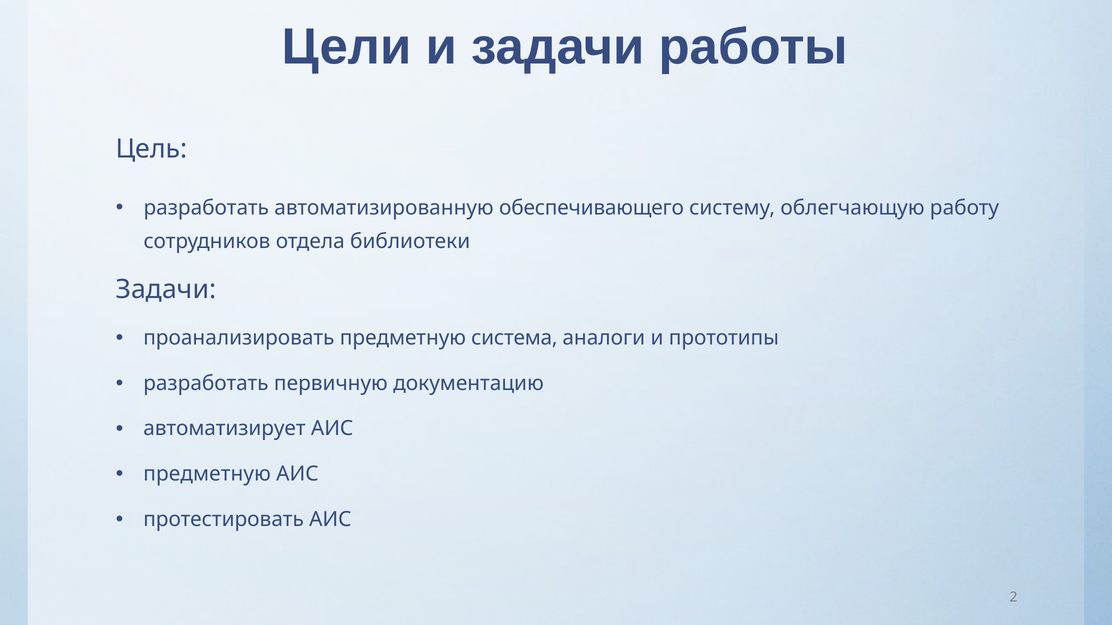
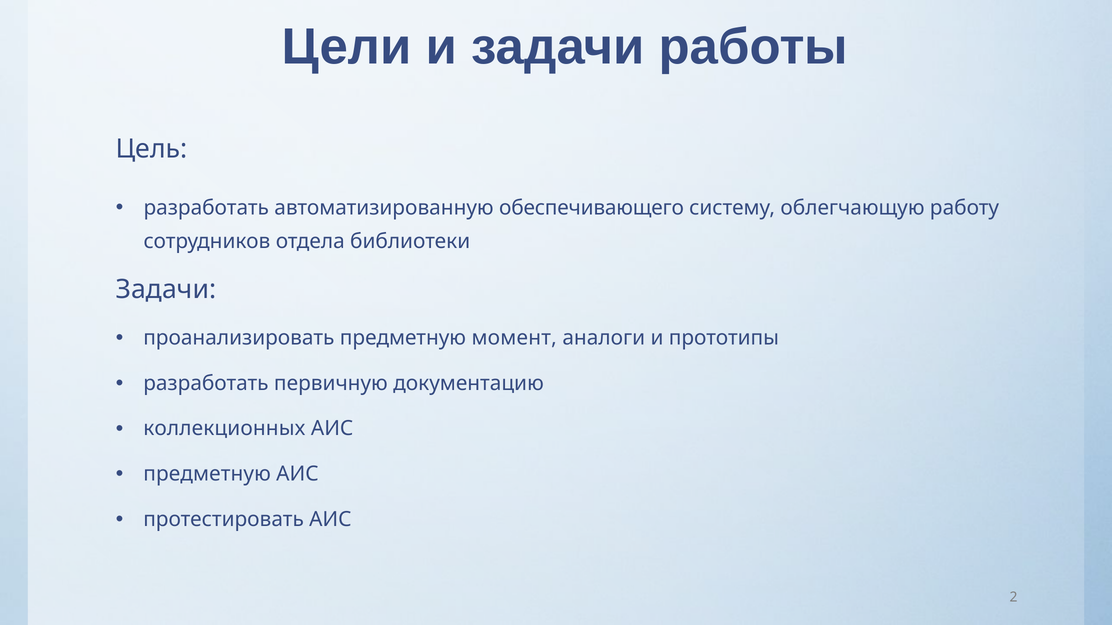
система: система -> момент (514, 338)
автоматизирует: автоматизирует -> коллекционных (224, 429)
